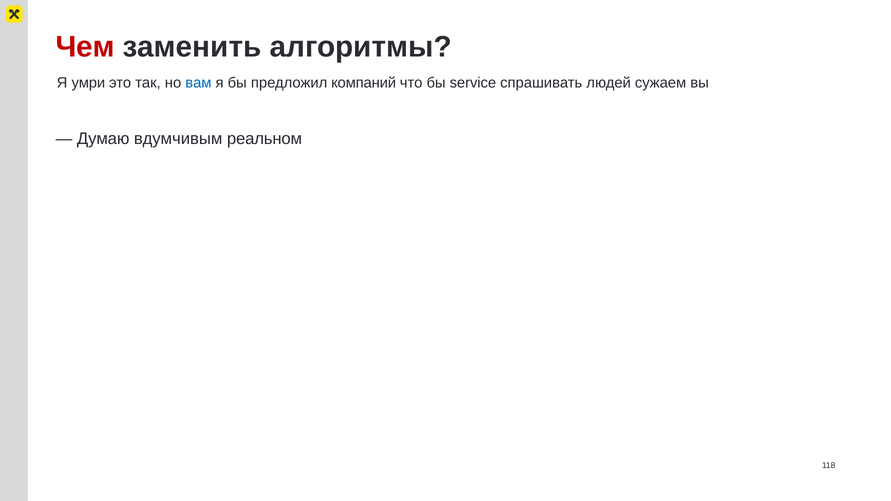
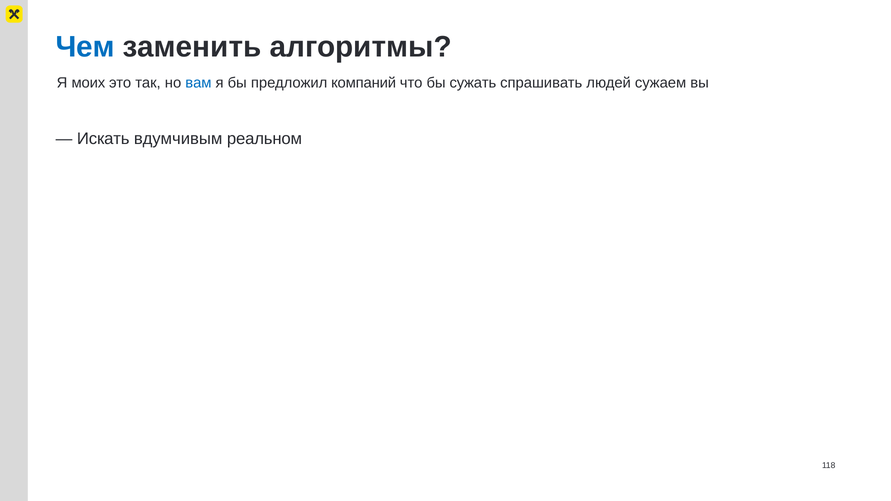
Чем colour: red -> blue (85, 47)
умри: умри -> моих (88, 83)
service: service -> сужать (473, 83)
Думаю: Думаю -> Искать (103, 139)
